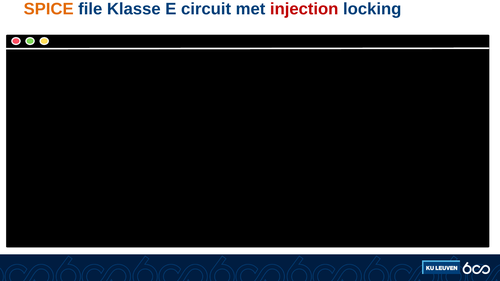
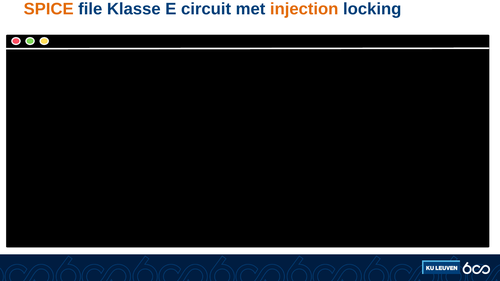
injection colour: red -> orange (304, 9)
